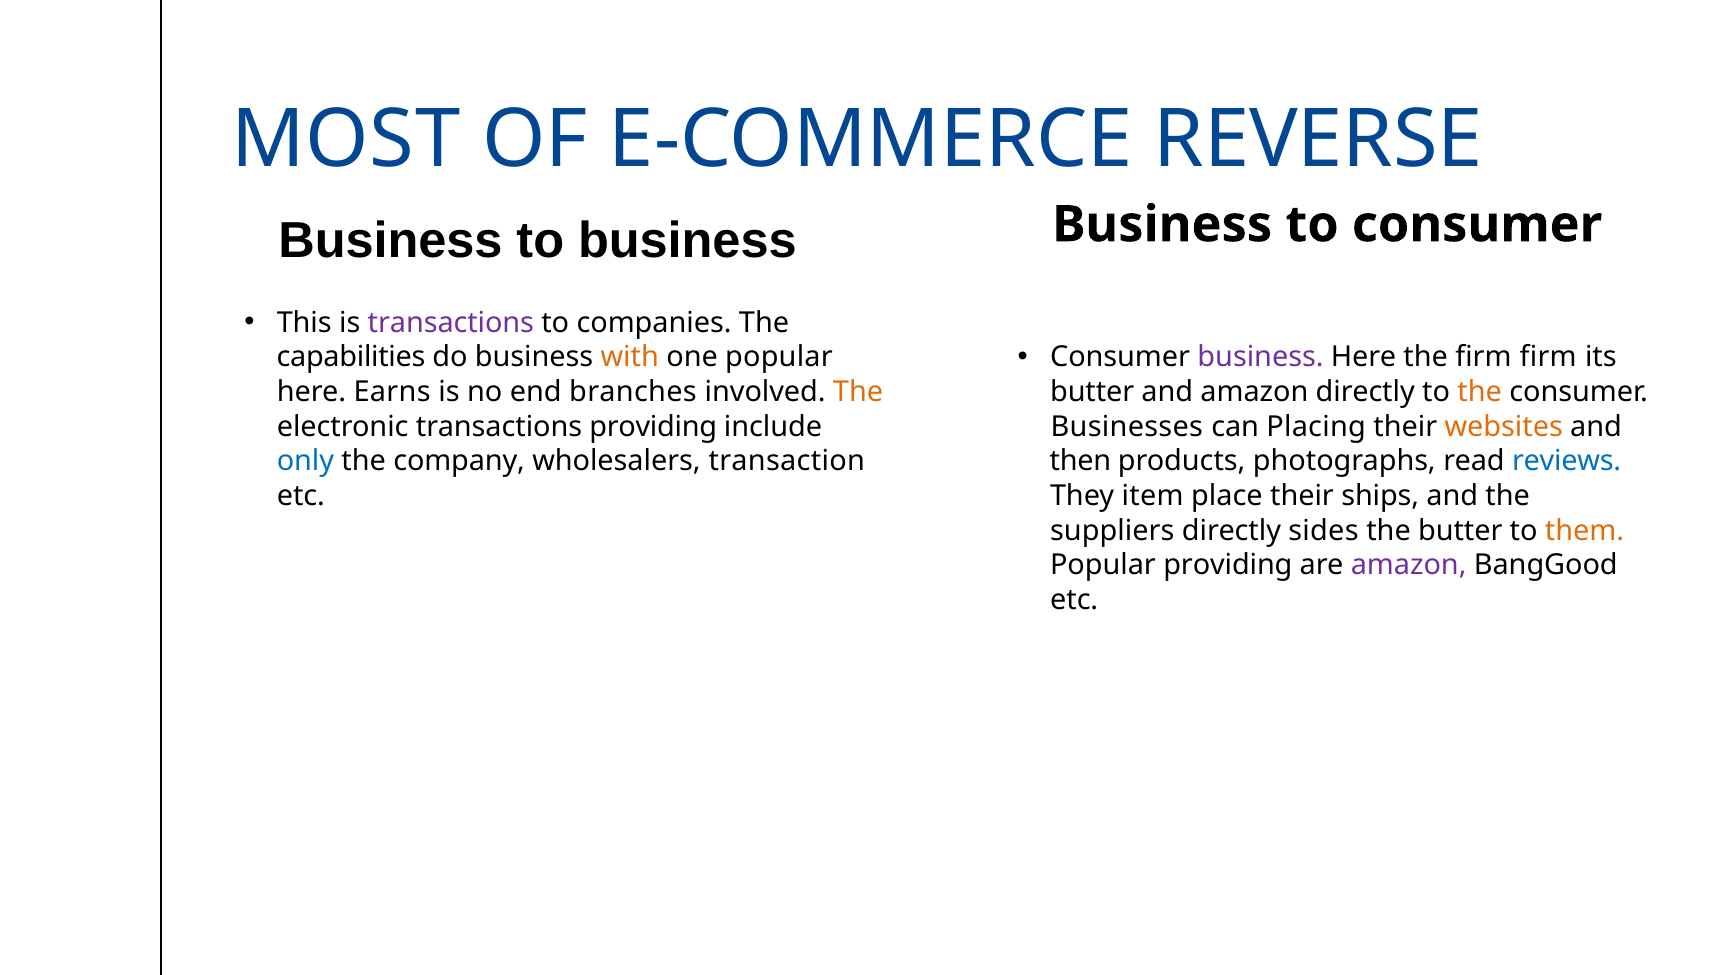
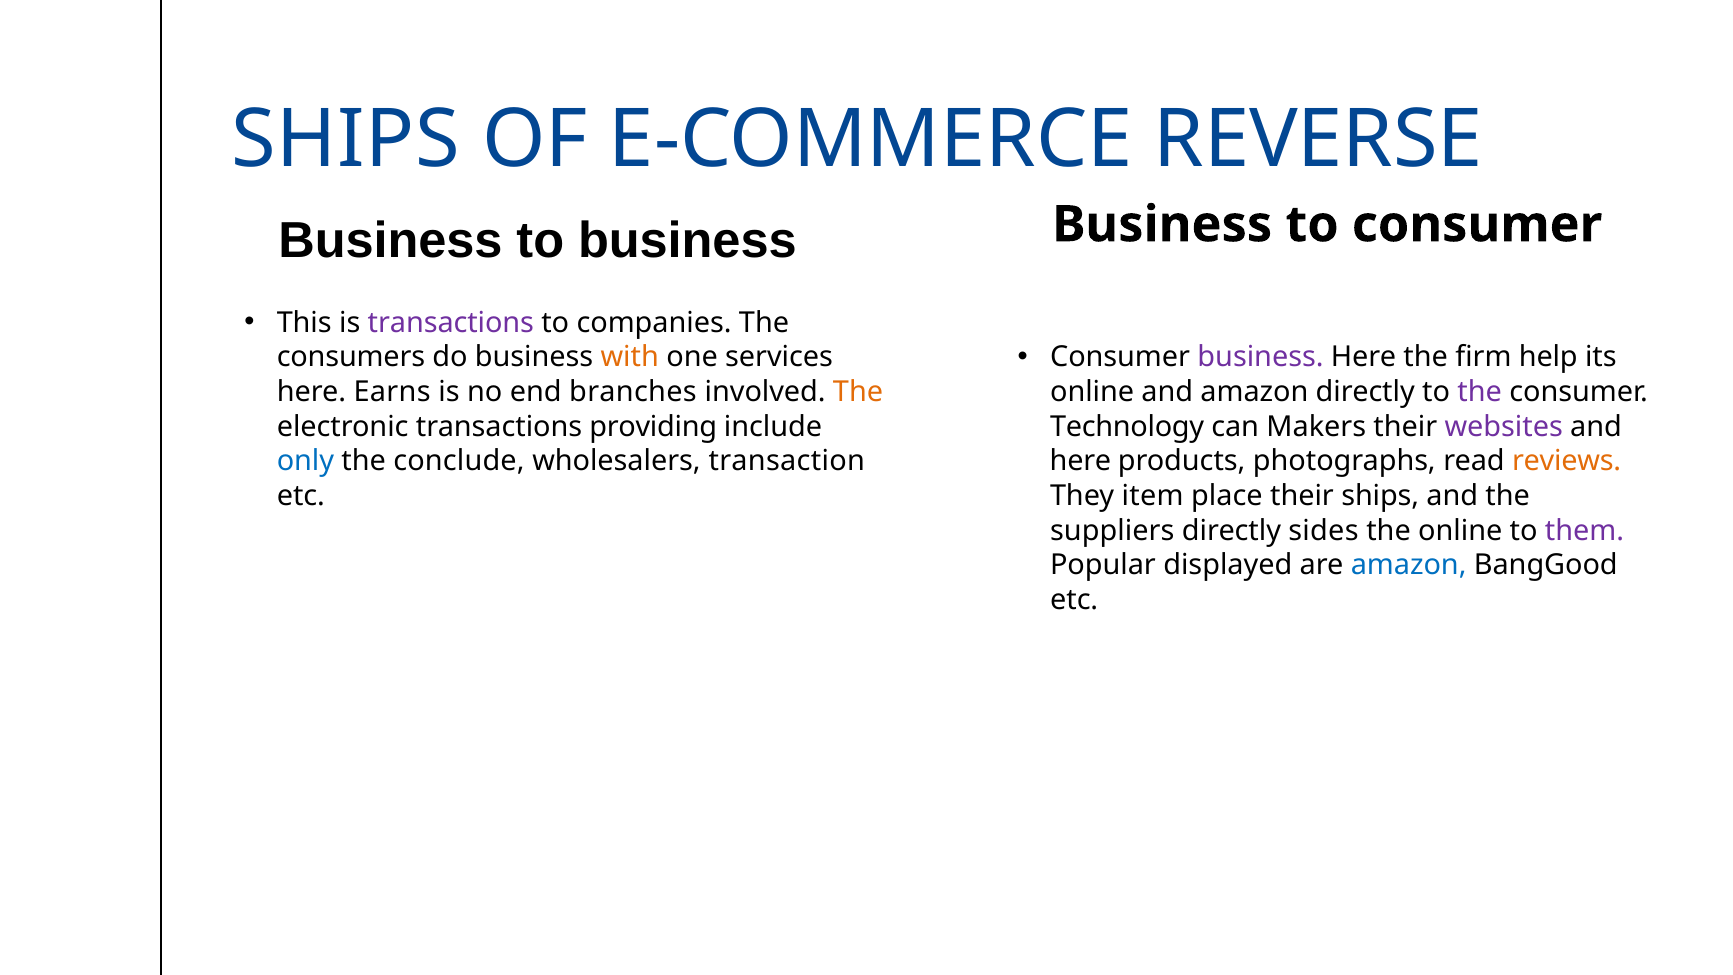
MOST: MOST -> SHIPS (346, 140)
firm firm: firm -> help (1548, 357)
capabilities: capabilities -> consumers (351, 357)
one popular: popular -> services (779, 357)
butter: butter -> online (1092, 392)
the colour: orange -> purple (1480, 392)
Businesses: Businesses -> Technology (1127, 426)
Placing: Placing -> Makers (1316, 426)
websites colour: orange -> purple (1504, 426)
company: company -> conclude (459, 461)
then: then -> here (1080, 461)
reviews colour: blue -> orange (1567, 461)
the butter: butter -> online (1460, 530)
them colour: orange -> purple (1585, 530)
Popular providing: providing -> displayed (1228, 565)
amazon colour: purple -> blue (1409, 565)
